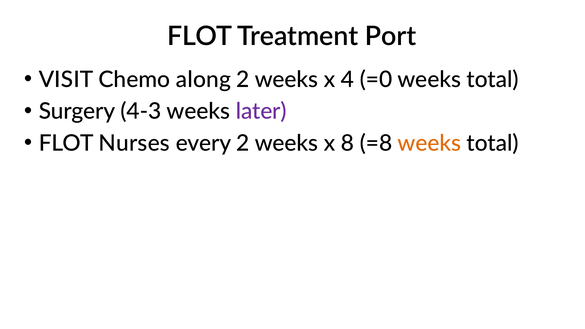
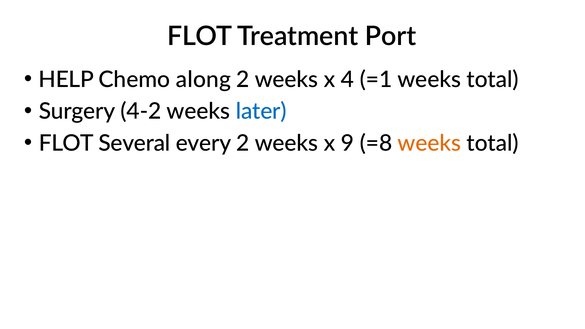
VISIT: VISIT -> HELP (66, 80)
=0: =0 -> =1 (376, 80)
4-3: 4-3 -> 4-2 (141, 111)
later colour: purple -> blue (261, 111)
Nurses: Nurses -> Several (134, 143)
8: 8 -> 9 (348, 143)
